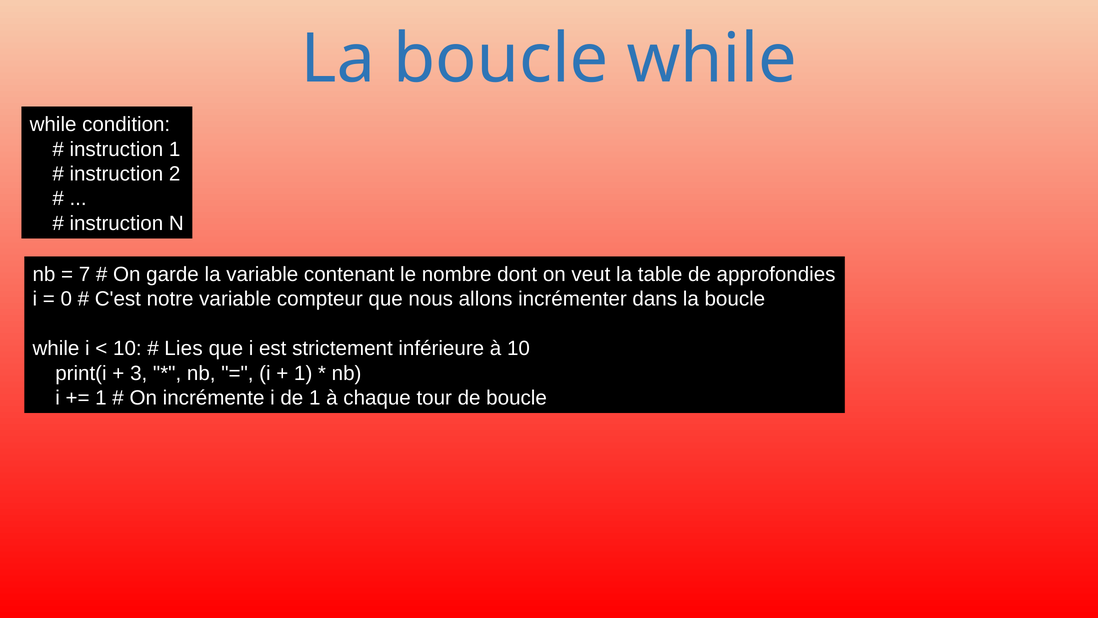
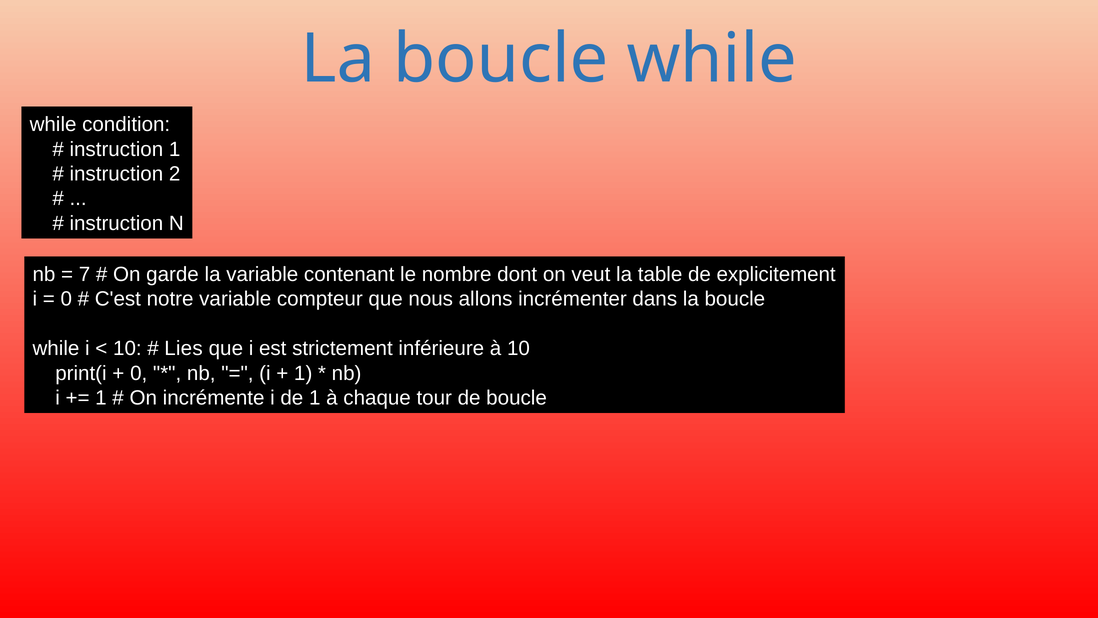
approfondies: approfondies -> explicitement (776, 274)
3: 3 -> 0 (139, 373)
